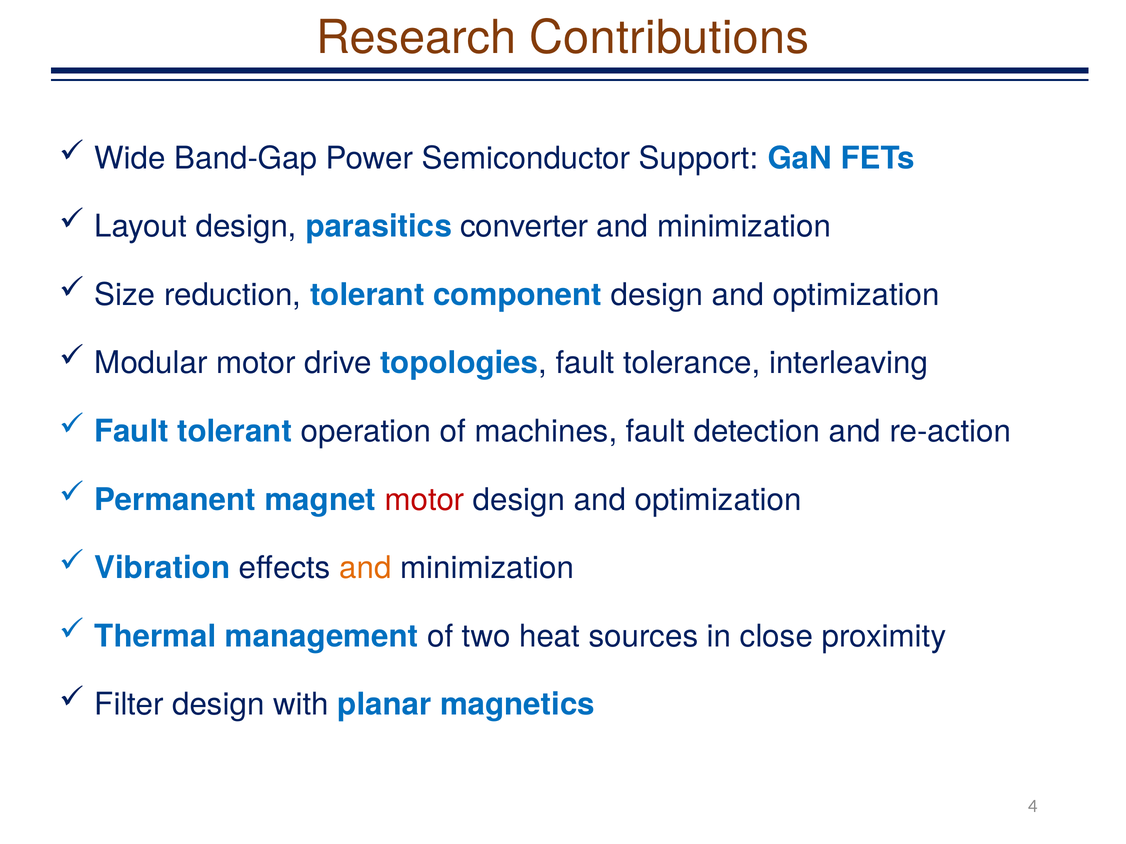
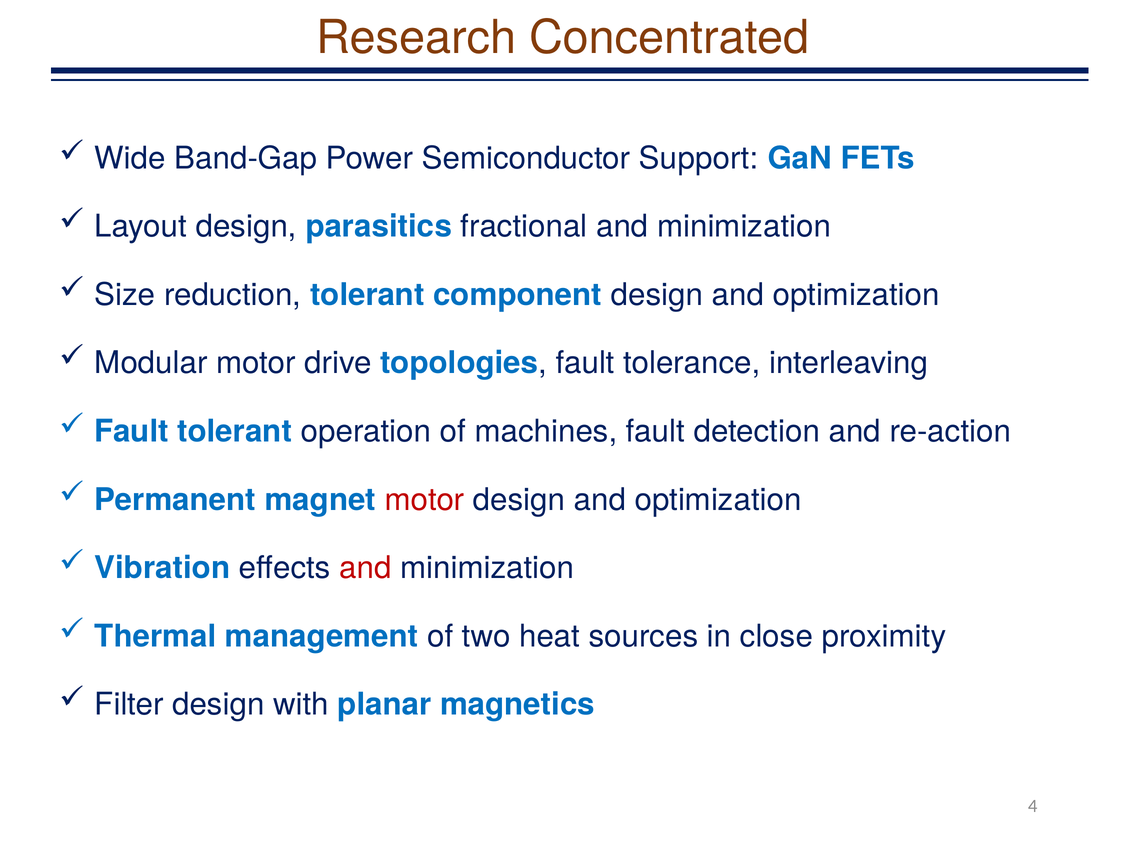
Contributions: Contributions -> Concentrated (669, 38)
converter: converter -> fractional (524, 227)
and colour: orange -> red (365, 568)
